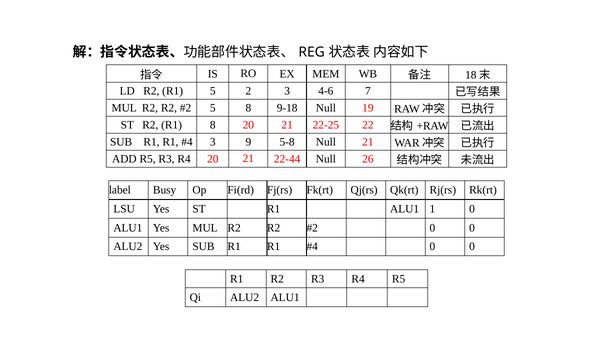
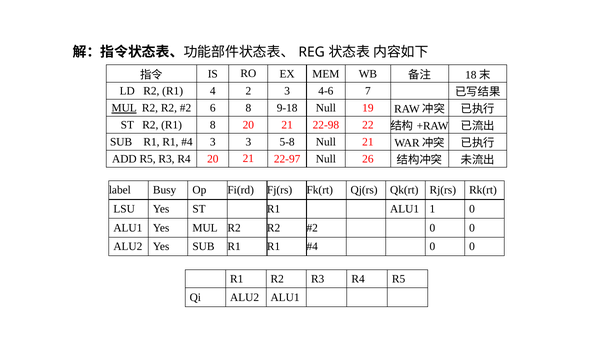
R1 5: 5 -> 4 (213, 91)
MUL underline: none -> present (124, 108)
5: 5 -> 6 (213, 108)
22-25: 22-25 -> 22-98 (326, 125)
3 9: 9 -> 3 (248, 142)
22-44: 22-44 -> 22-97 (287, 159)
